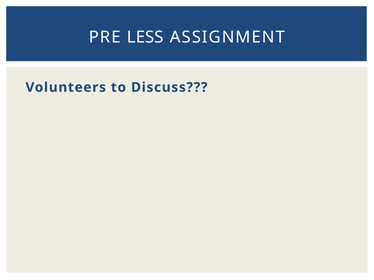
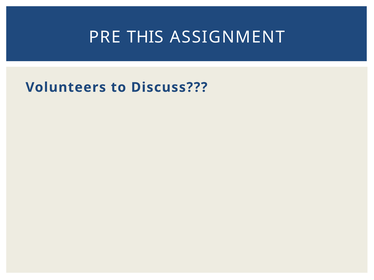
LESS: LESS -> THIS (145, 37)
